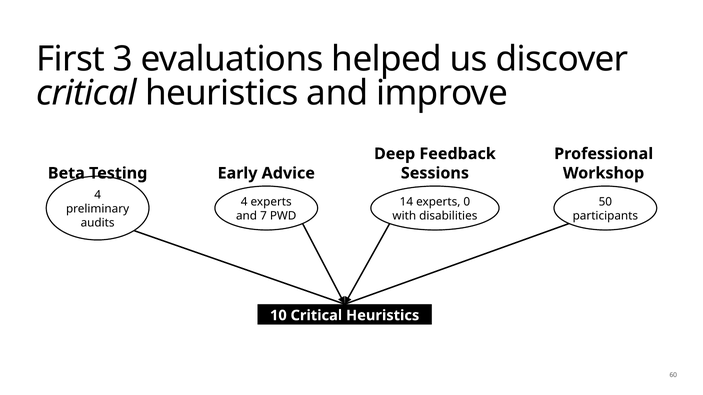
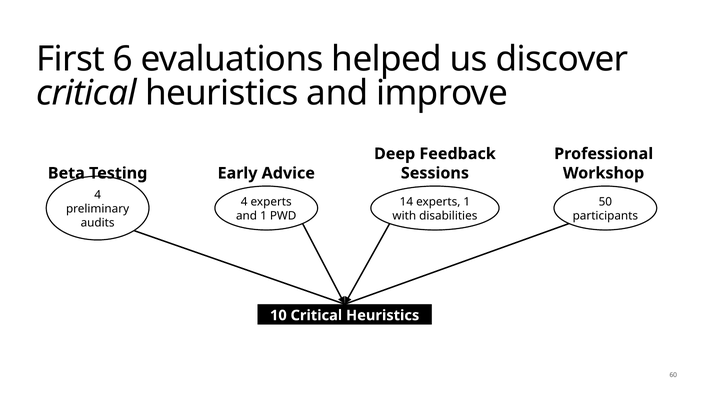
3: 3 -> 6 (123, 59)
experts 0: 0 -> 1 (467, 202)
and 7: 7 -> 1 (263, 216)
